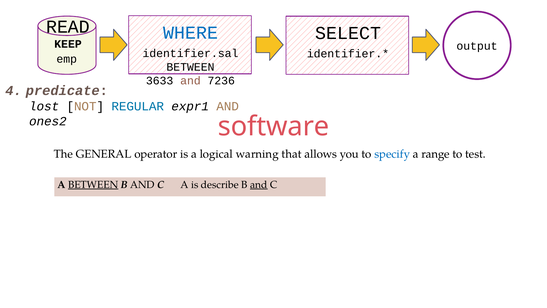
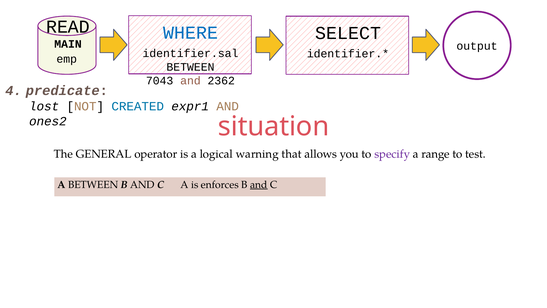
KEEP: KEEP -> MAIN (68, 44)
3633: 3633 -> 7043 (160, 81)
7236: 7236 -> 2362 (221, 81)
REGULAR: REGULAR -> CREATED (138, 106)
software: software -> situation (274, 126)
specify colour: blue -> purple (392, 154)
BETWEEN underline: present -> none (93, 184)
describe: describe -> enforces (220, 184)
